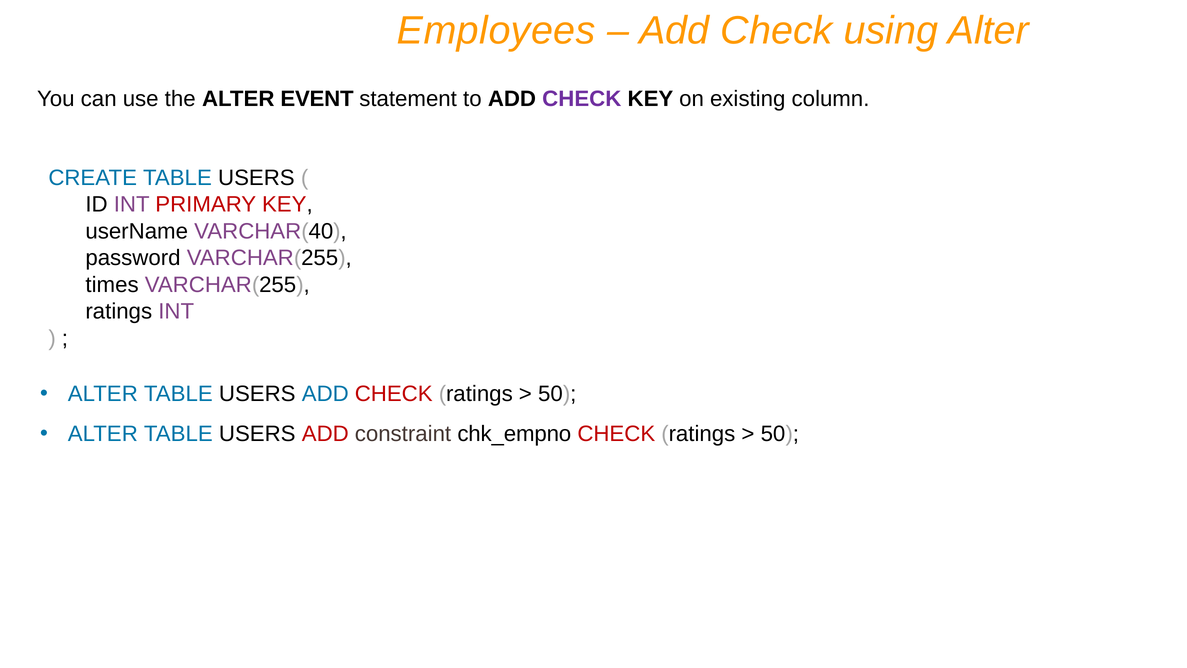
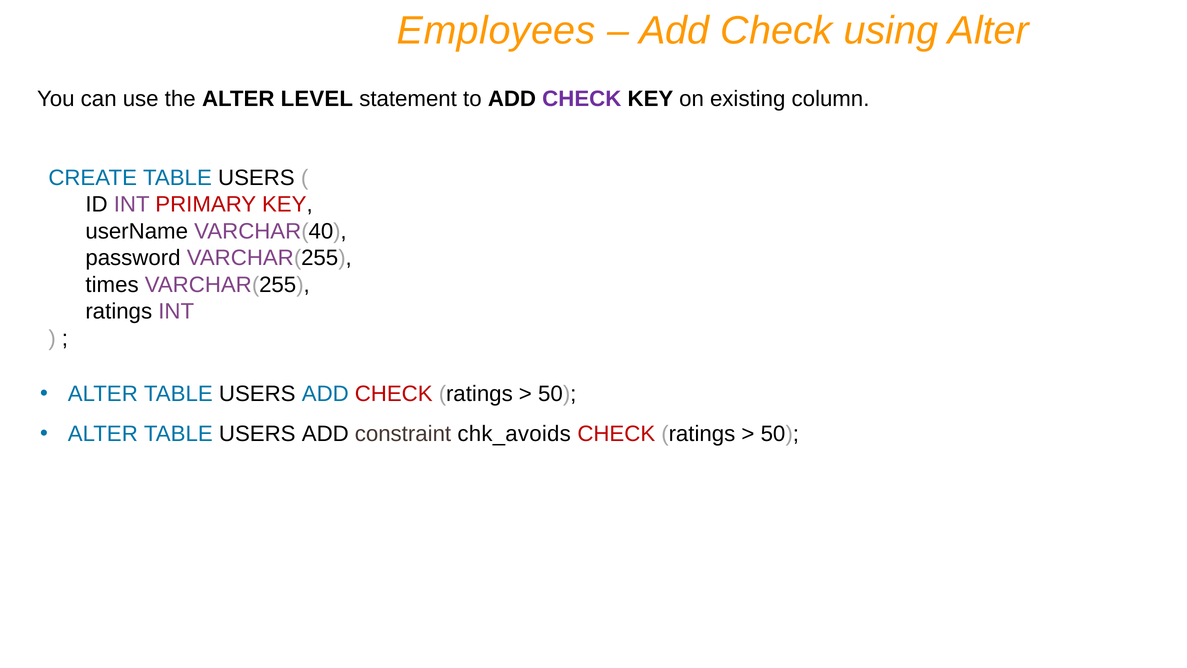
EVENT: EVENT -> LEVEL (317, 99)
ADD colour: red -> black (325, 434)
chk_empno: chk_empno -> chk_avoids (514, 434)
